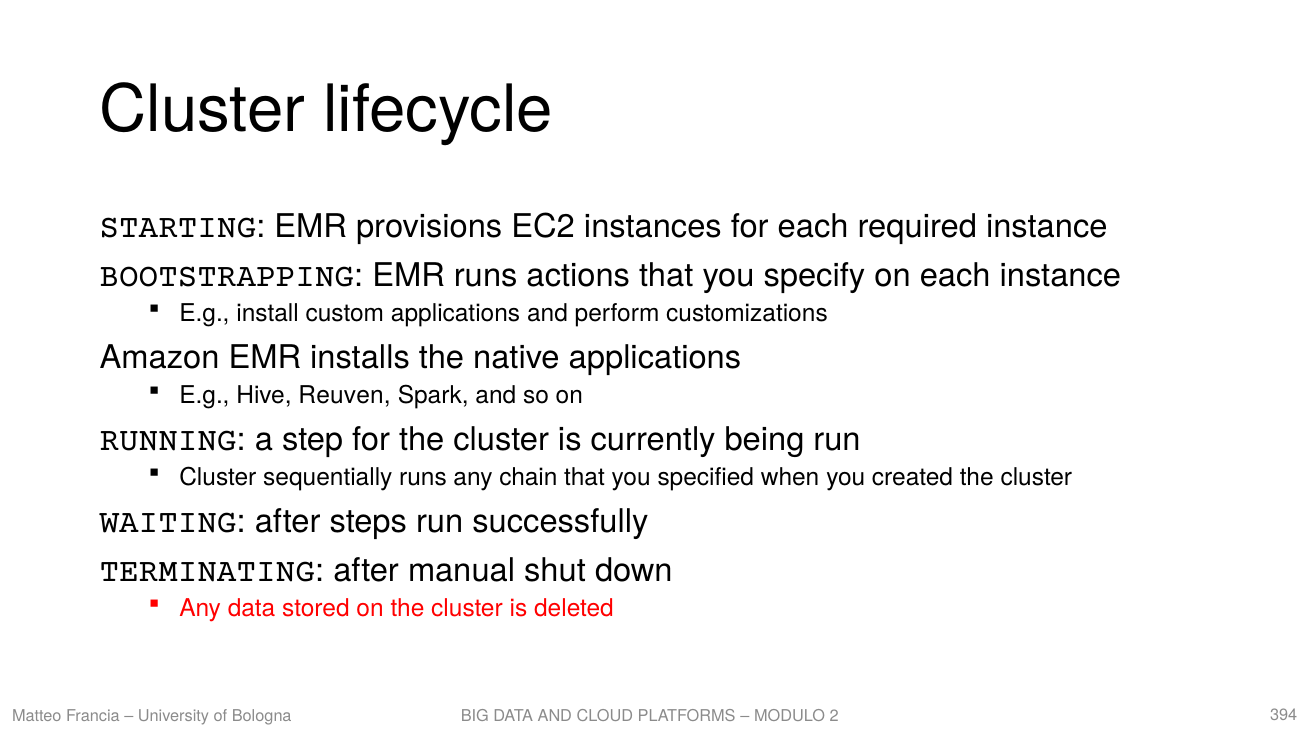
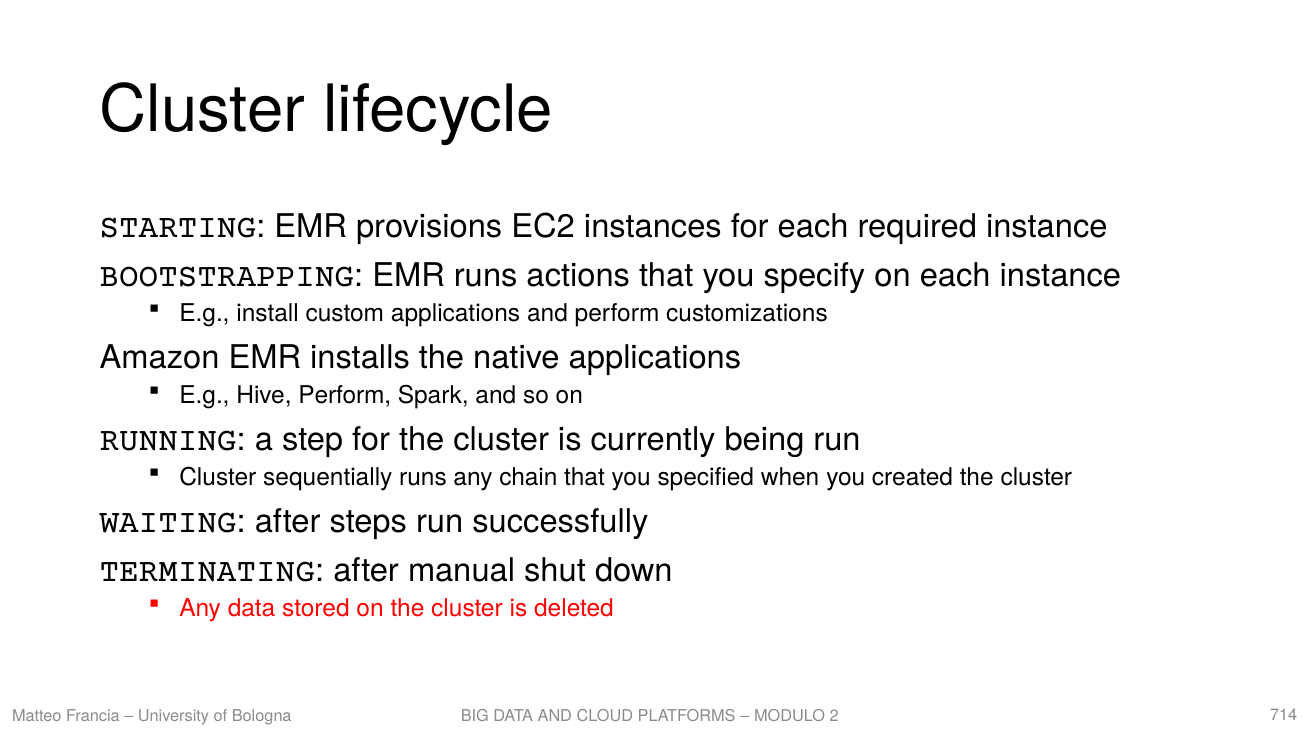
Hive Reuven: Reuven -> Perform (345, 395)
394: 394 -> 714 (1284, 715)
